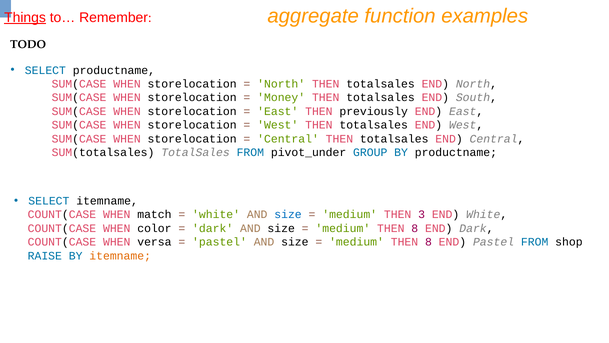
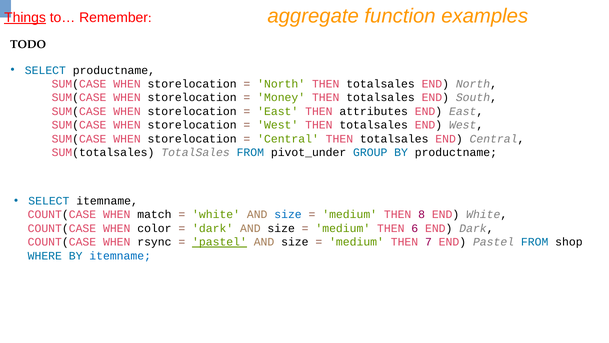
previously: previously -> attributes (374, 111)
3: 3 -> 8 (422, 214)
8: 8 -> 6 (415, 228)
versa: versa -> rsync (154, 242)
pastel underline: none -> present (220, 242)
8: 8 -> 7 (428, 242)
RAISE: RAISE -> WHERE (45, 255)
itemname colour: orange -> blue (120, 255)
